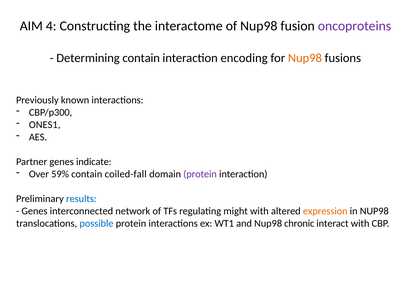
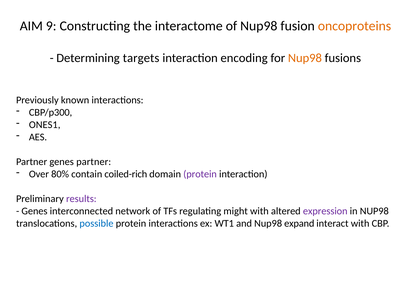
4: 4 -> 9 (51, 26)
oncoproteins colour: purple -> orange (354, 26)
Determining contain: contain -> targets (141, 58)
genes indicate: indicate -> partner (94, 162)
59%: 59% -> 80% (60, 174)
coiled-fall: coiled-fall -> coiled-rich (126, 174)
results colour: blue -> purple (81, 199)
expression colour: orange -> purple (325, 211)
chronic: chronic -> expand (299, 224)
